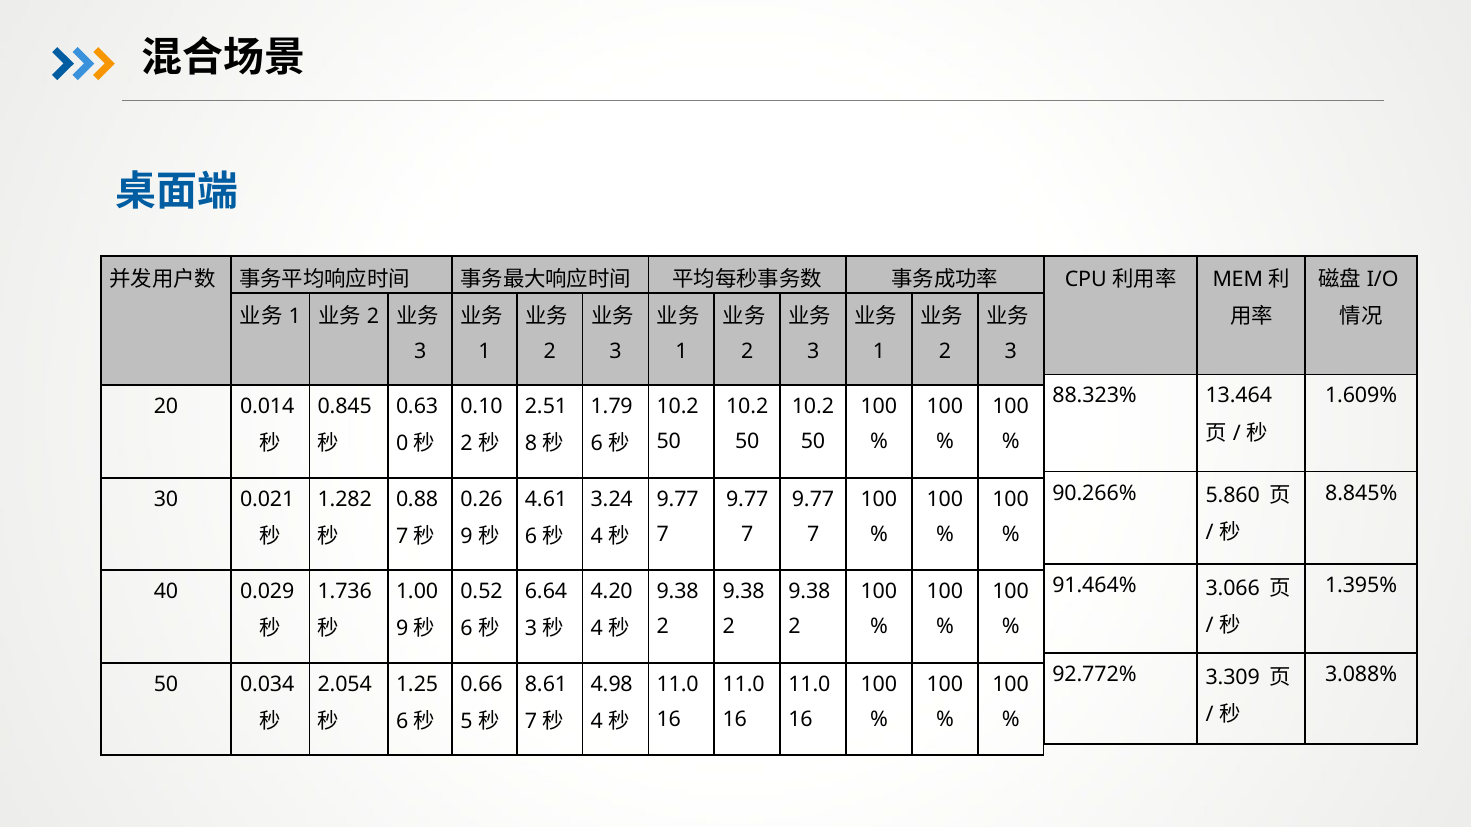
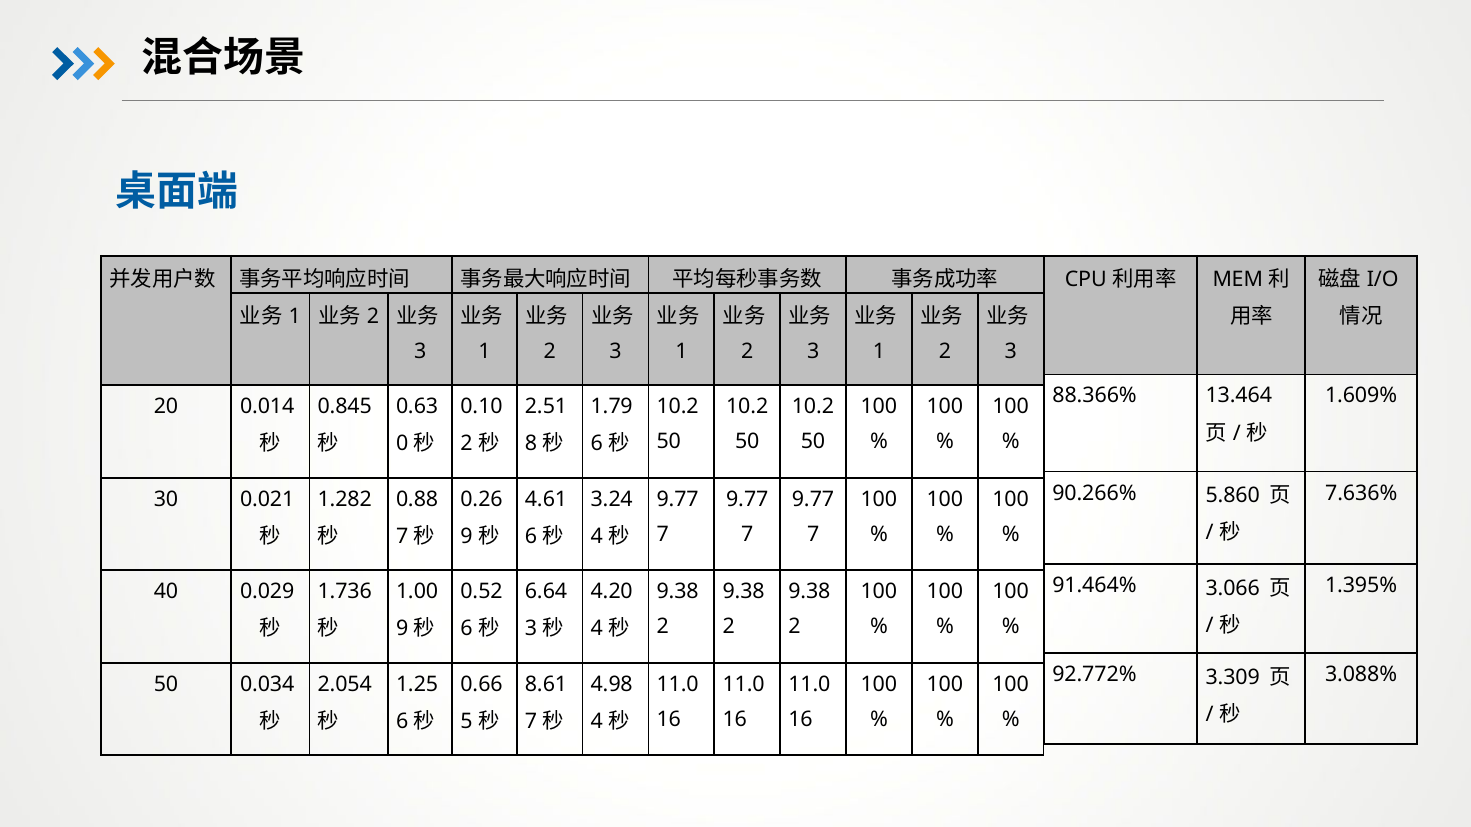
88.323%: 88.323% -> 88.366% (1095, 396)
8.845%: 8.845% -> 7.636% (1361, 493)
